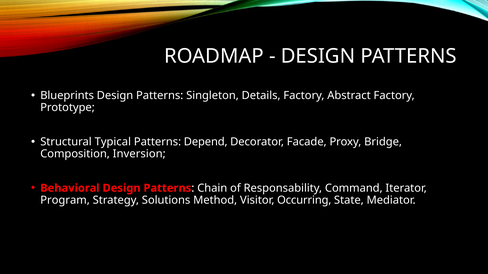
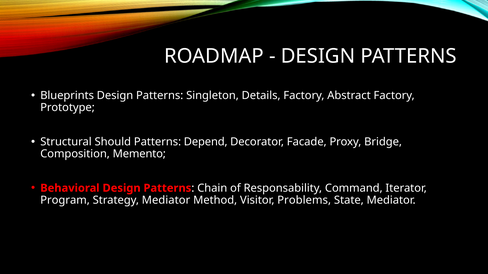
Typical: Typical -> Should (113, 142)
Inversion: Inversion -> Memento (139, 154)
Strategy Solutions: Solutions -> Mediator (166, 200)
Occurring: Occurring -> Problems (304, 200)
